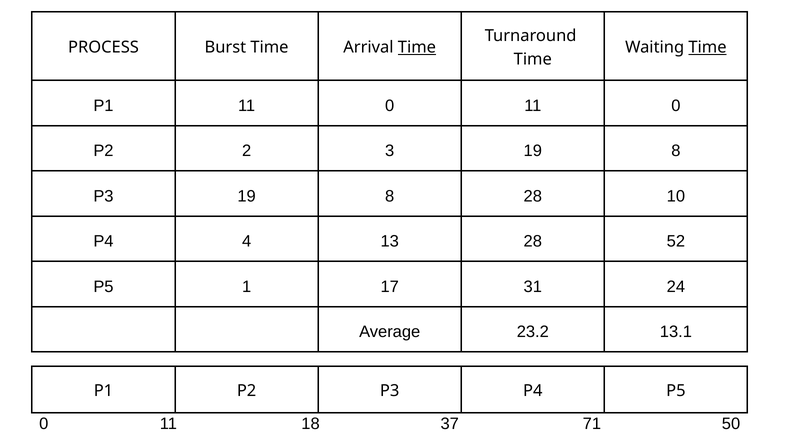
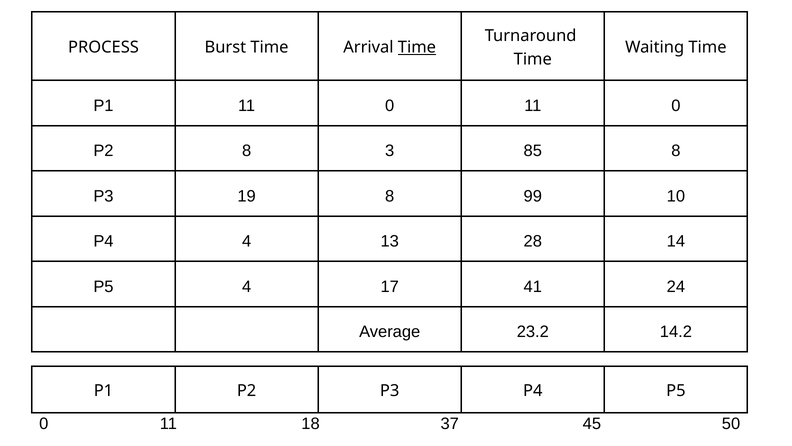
Time underline: present -> none (708, 47)
P2 2: 2 -> 8 (247, 151)
3 19: 19 -> 85 (533, 151)
8 28: 28 -> 99 (533, 196)
52: 52 -> 14 (676, 241)
P5 1: 1 -> 4 (247, 286)
31: 31 -> 41 (533, 286)
13.1: 13.1 -> 14.2 (676, 331)
71: 71 -> 45 (592, 423)
